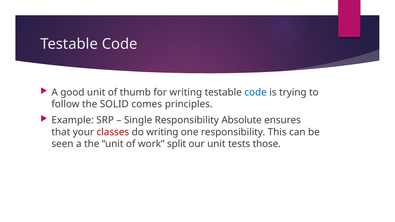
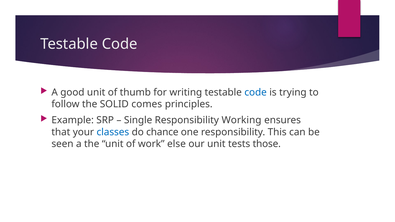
Absolute: Absolute -> Working (241, 120)
classes colour: red -> blue (113, 132)
do writing: writing -> chance (162, 132)
split: split -> else (176, 144)
